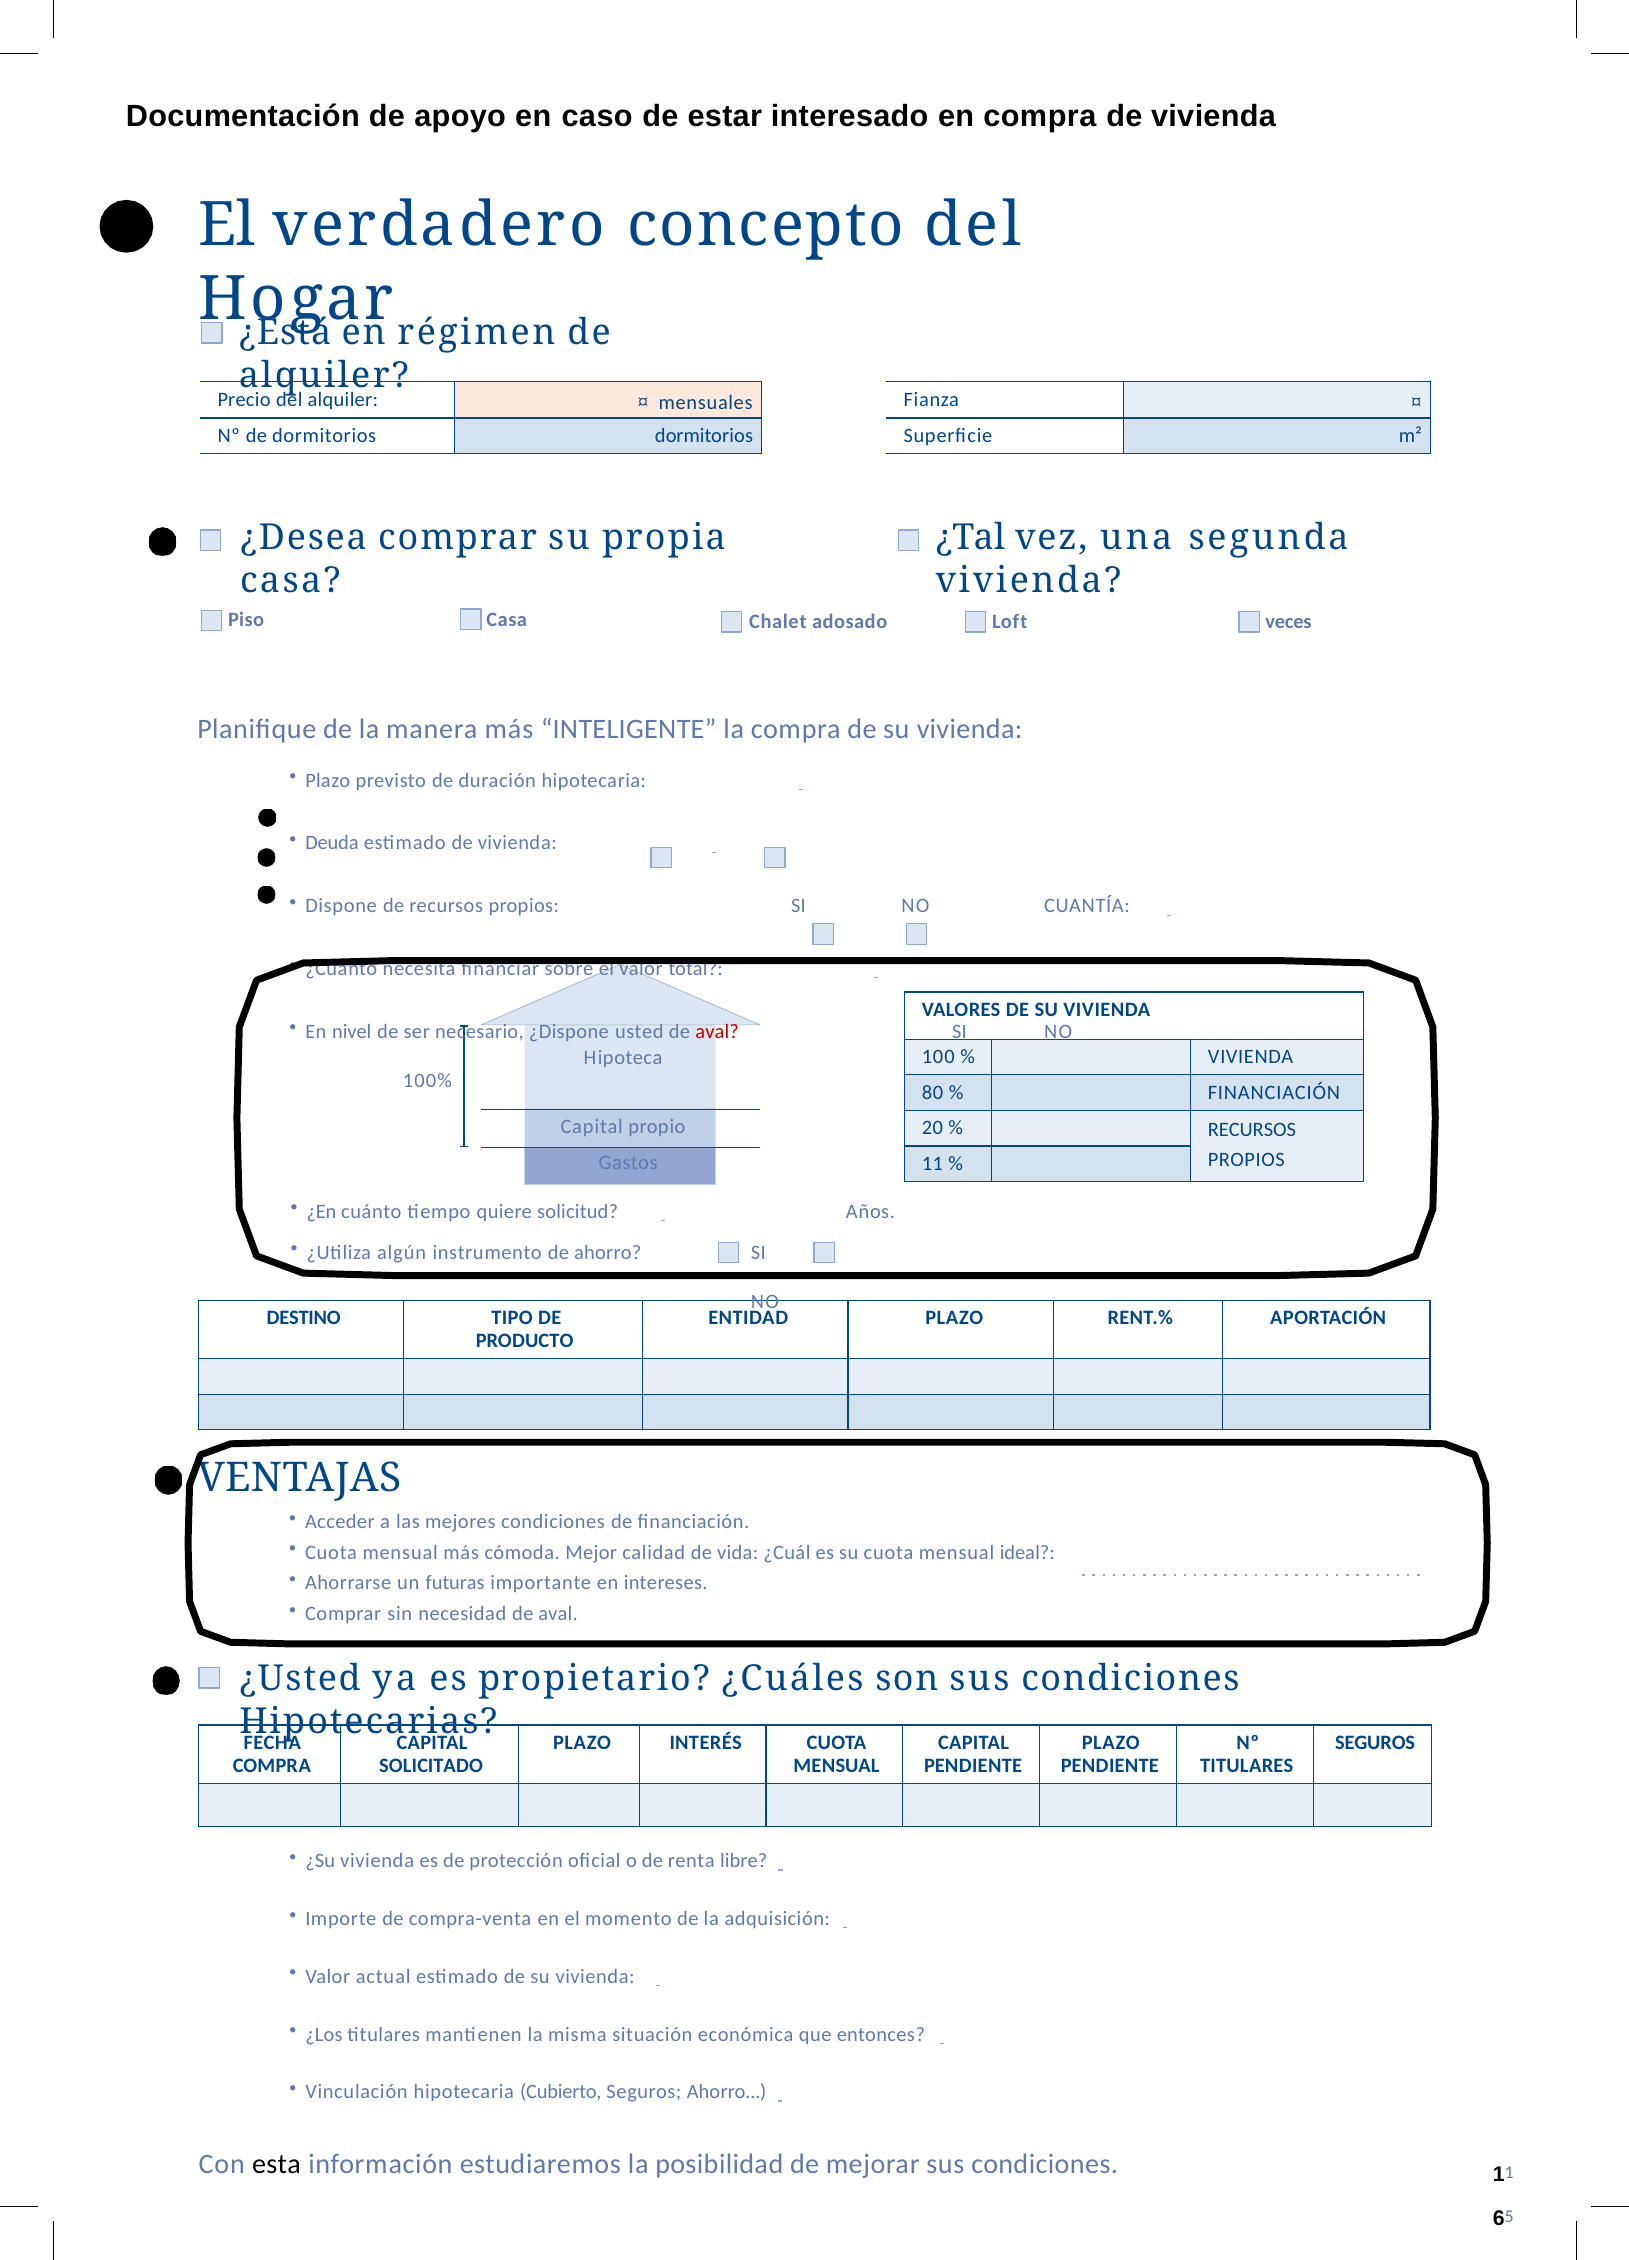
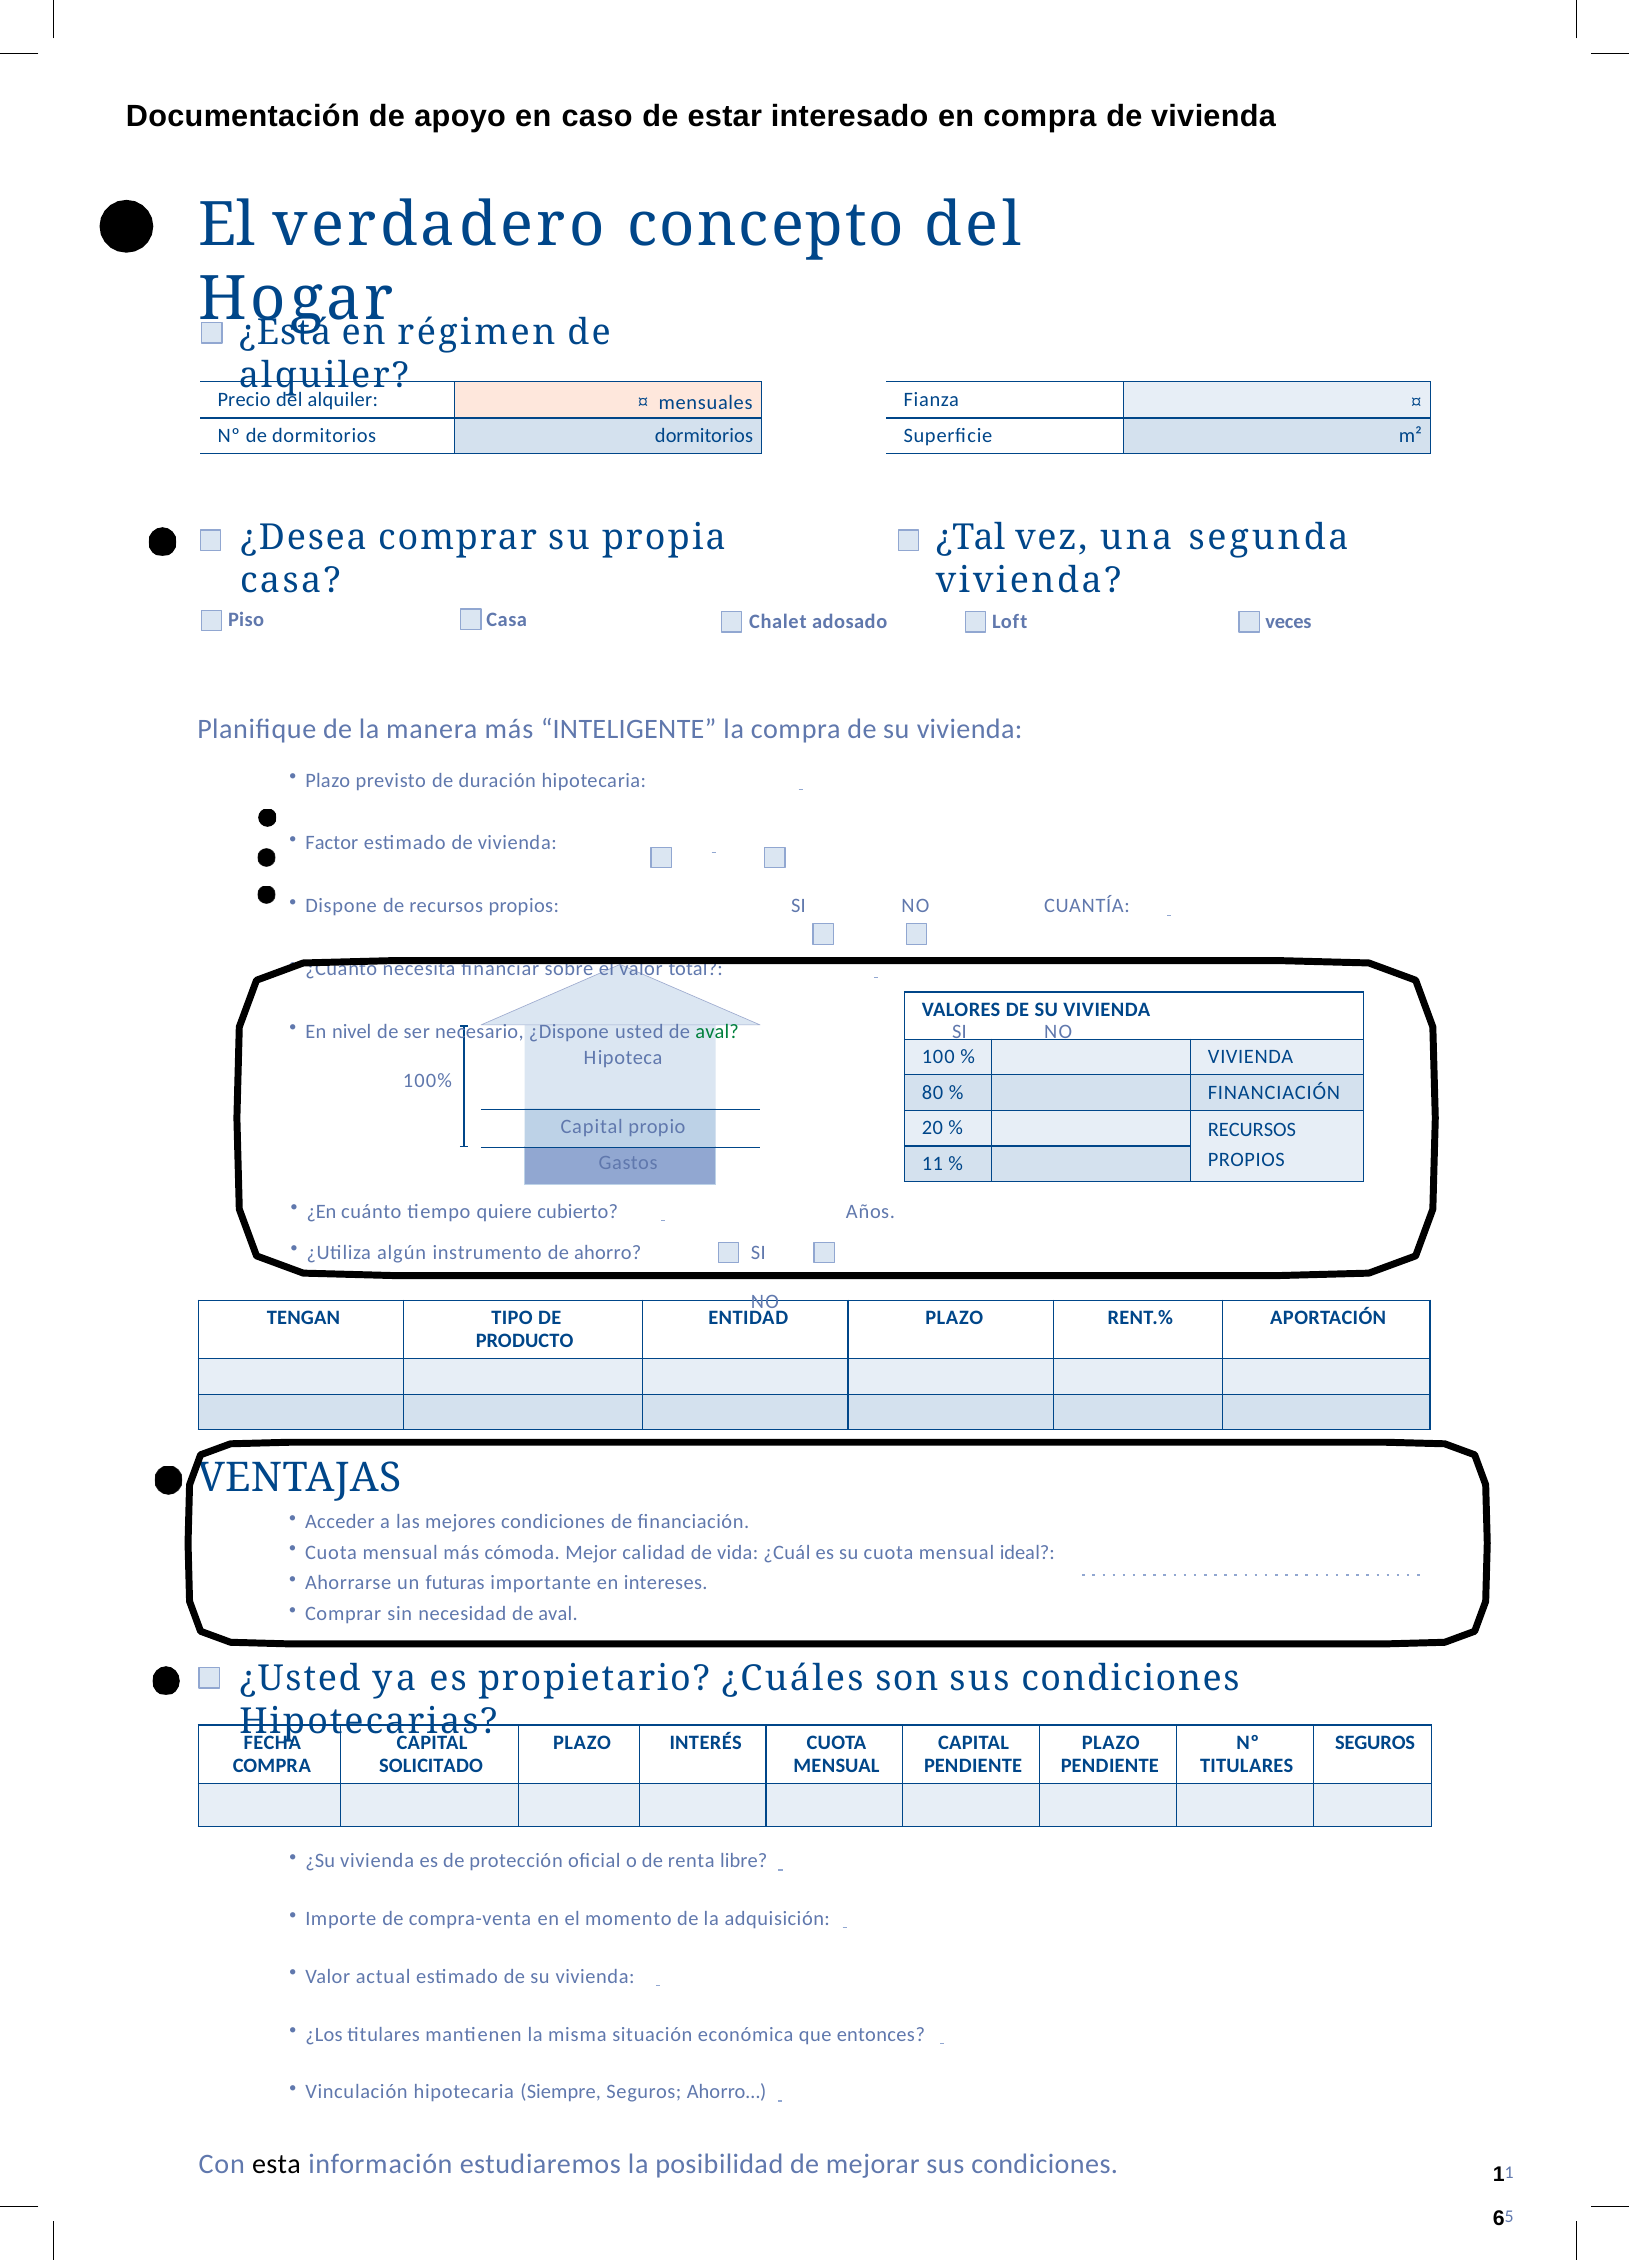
Deuda: Deuda -> Factor (332, 843)
aval colour: red -> green (717, 1032)
solicitud: solicitud -> cubierto (578, 1212)
DESTINO: DESTINO -> TENGAN (304, 1318)
Cubierto: Cubierto -> Siempre (561, 2093)
